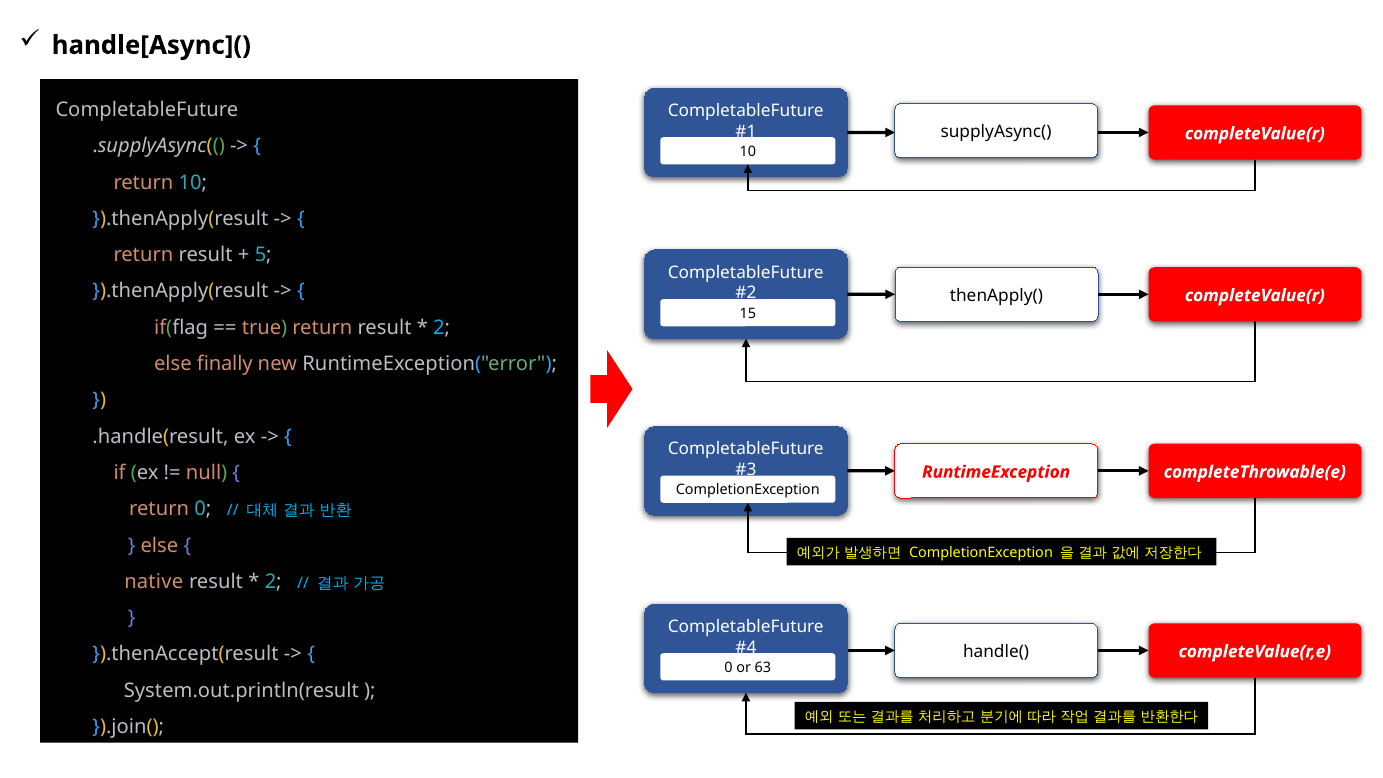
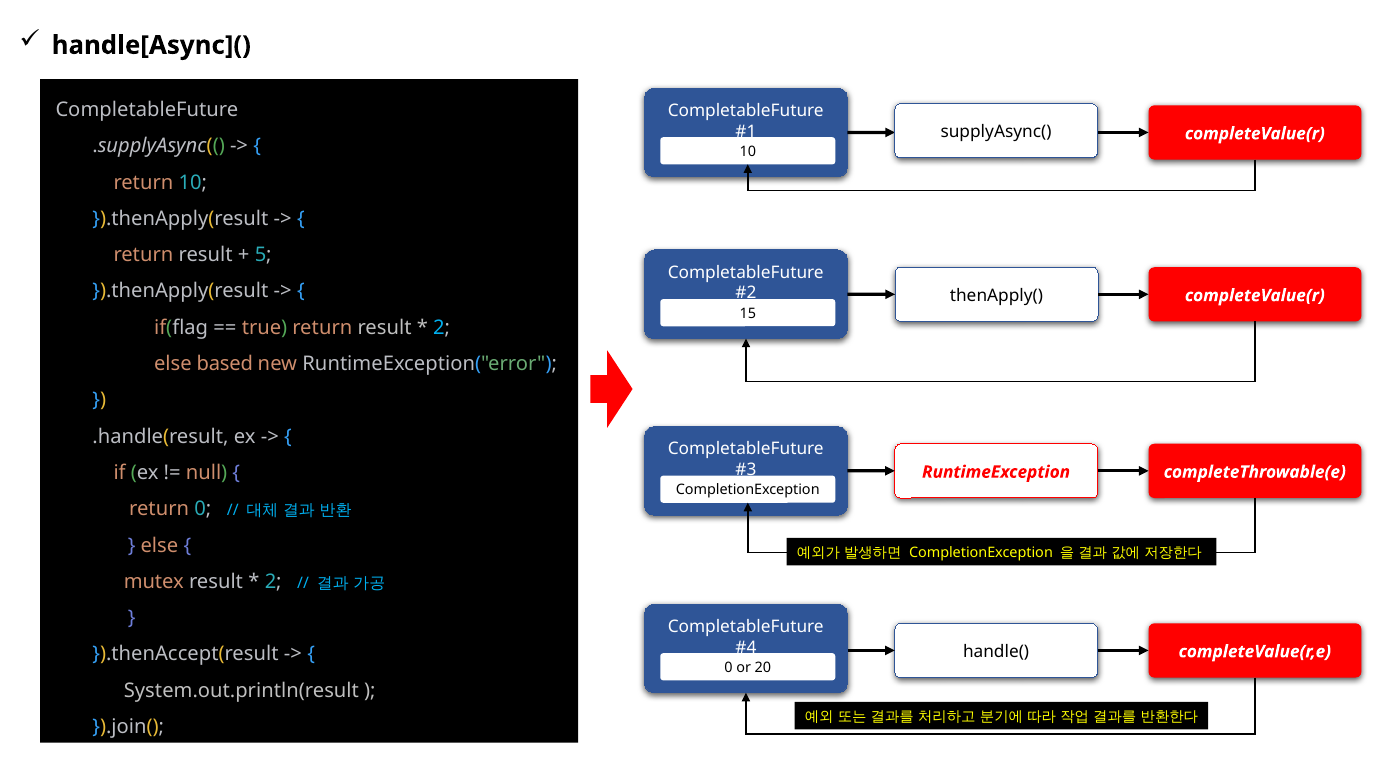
finally: finally -> based (225, 364)
native: native -> mutex (154, 582)
63: 63 -> 20 (763, 668)
